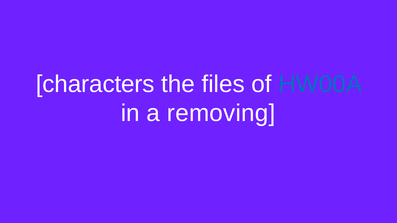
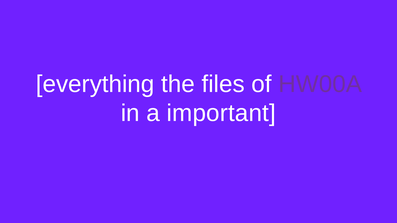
characters: characters -> everything (95, 84)
HW00A colour: blue -> purple (320, 84)
removing: removing -> important (221, 113)
